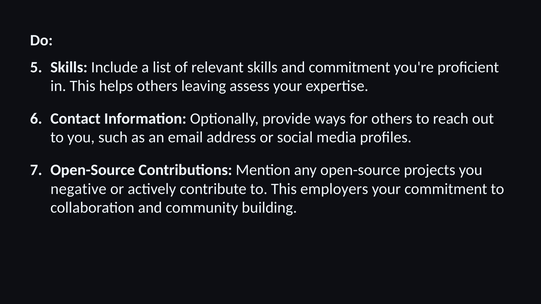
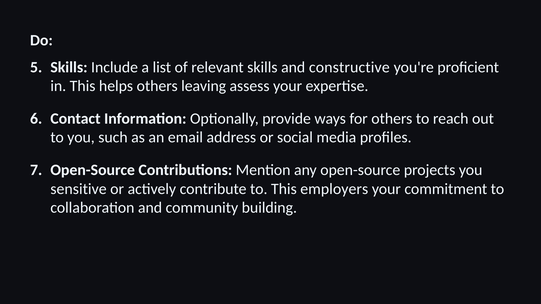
and commitment: commitment -> constructive (349, 67)
negative: negative -> sensitive (79, 189)
